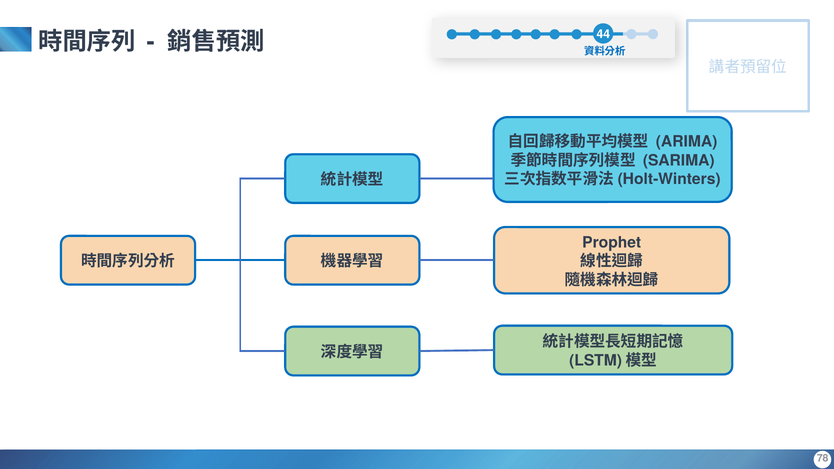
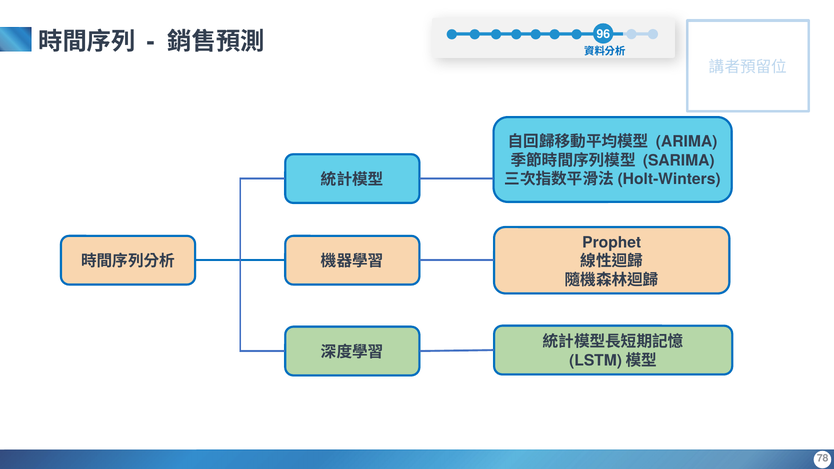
44: 44 -> 96 (603, 34)
